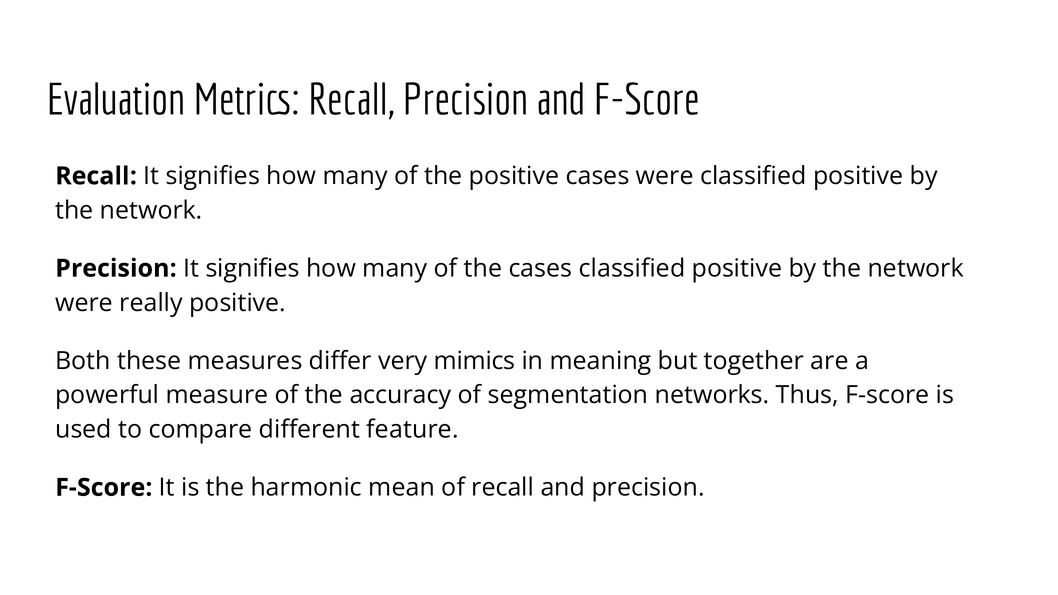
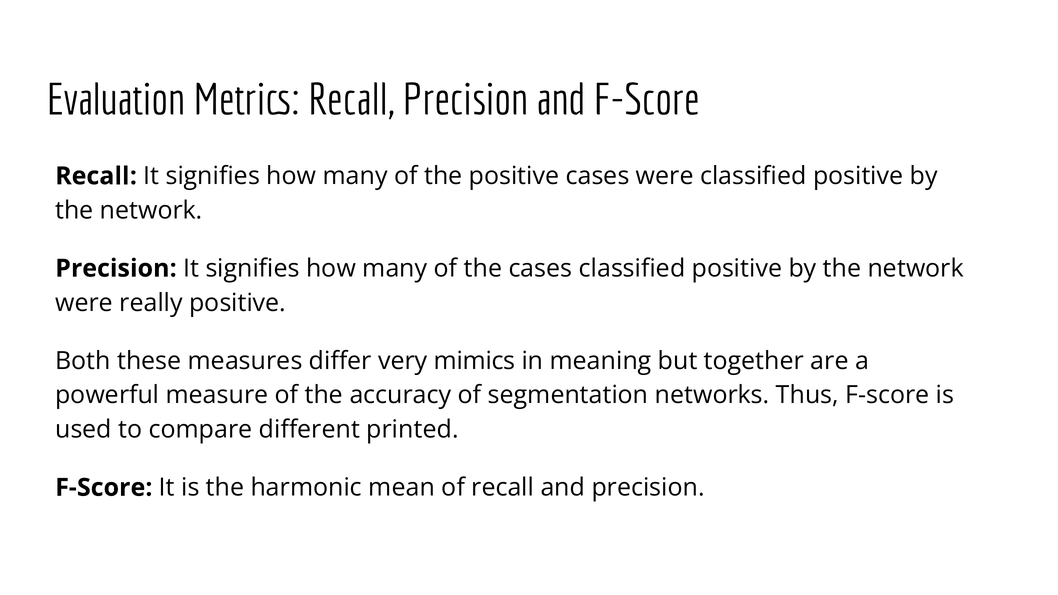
feature: feature -> printed (412, 430)
